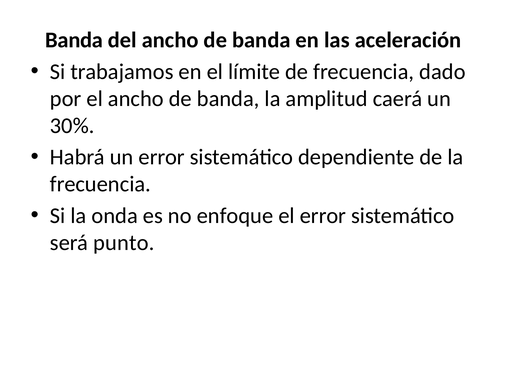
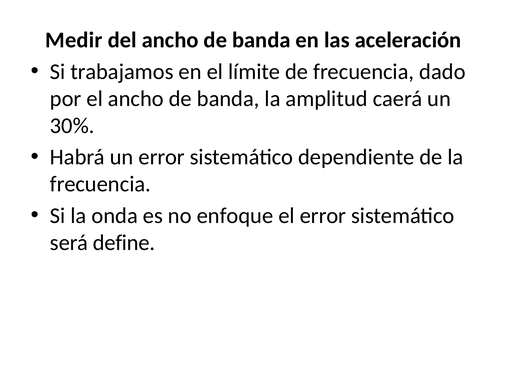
Banda: Banda -> Medir (74, 40)
punto: punto -> define (124, 242)
